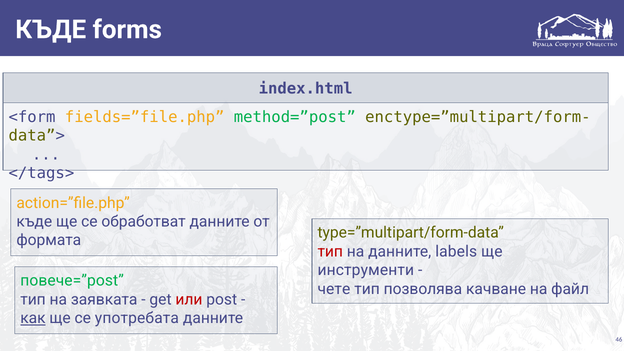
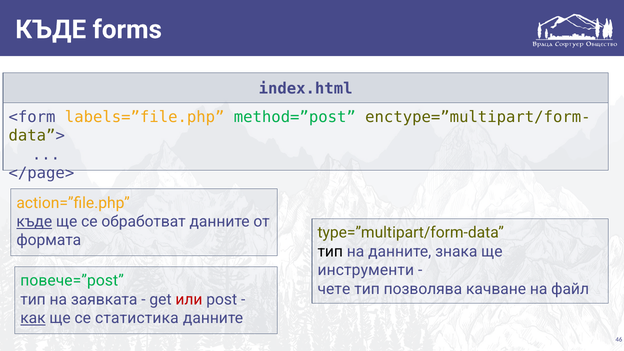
fields=”file.php: fields=”file.php -> labels=”file.php (145, 117)
</tags>: </tags> -> </page> (41, 173)
къде underline: none -> present (34, 222)
тип colour: red -> black (330, 251)
labels: labels -> знака (456, 251)
употребата: употребата -> статистика (137, 318)
